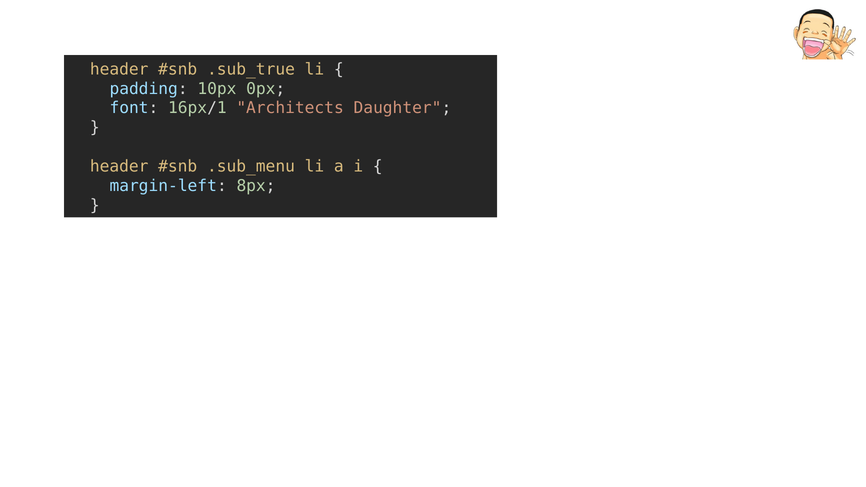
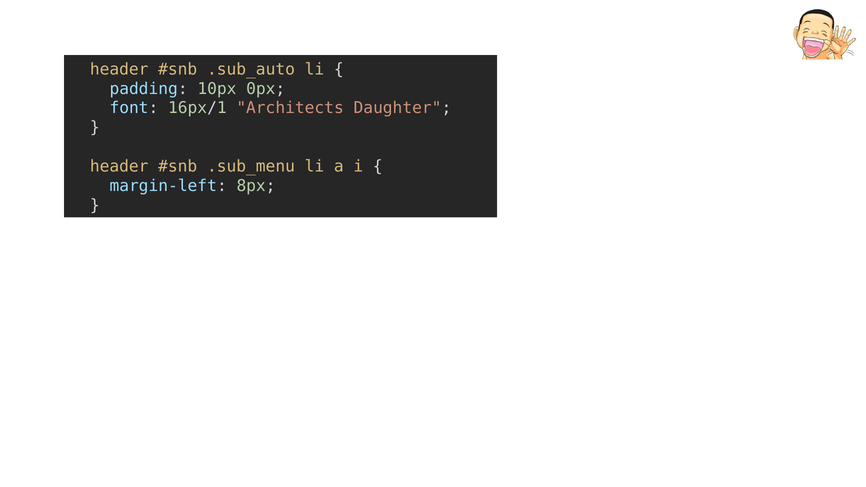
.sub_true: .sub_true -> .sub_auto (251, 69)
